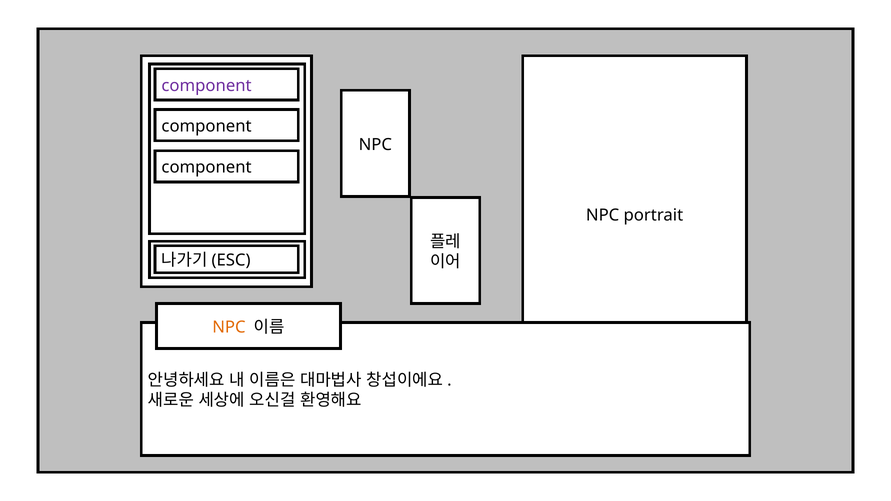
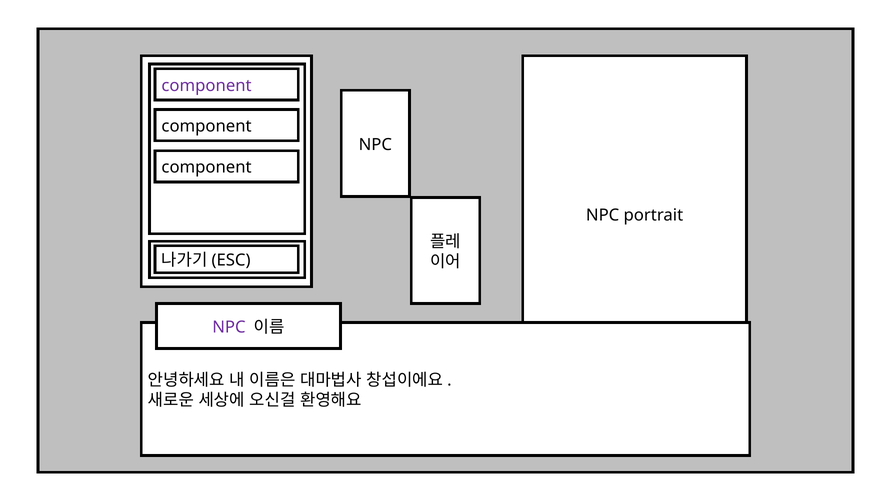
NPC colour: orange -> purple (229, 327)
